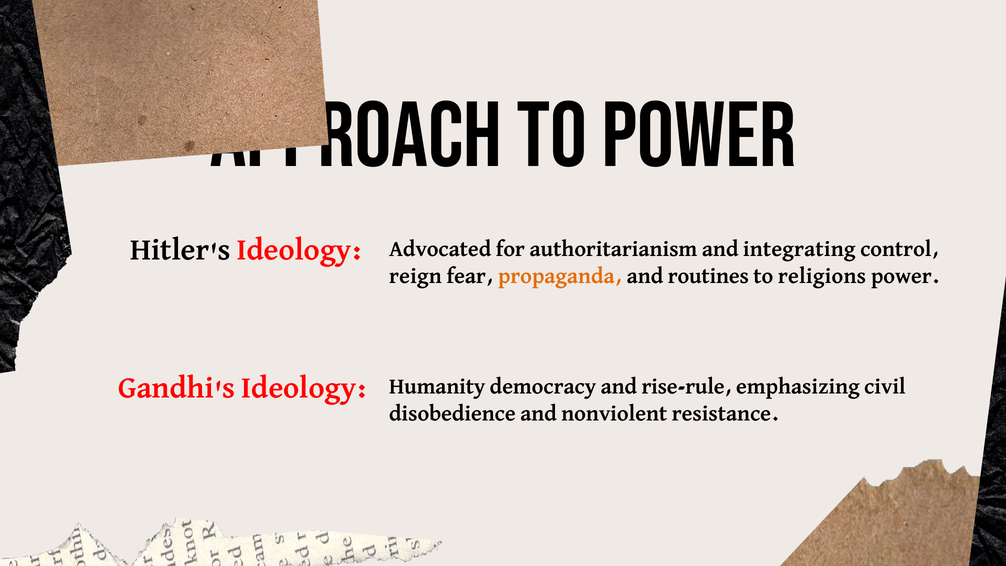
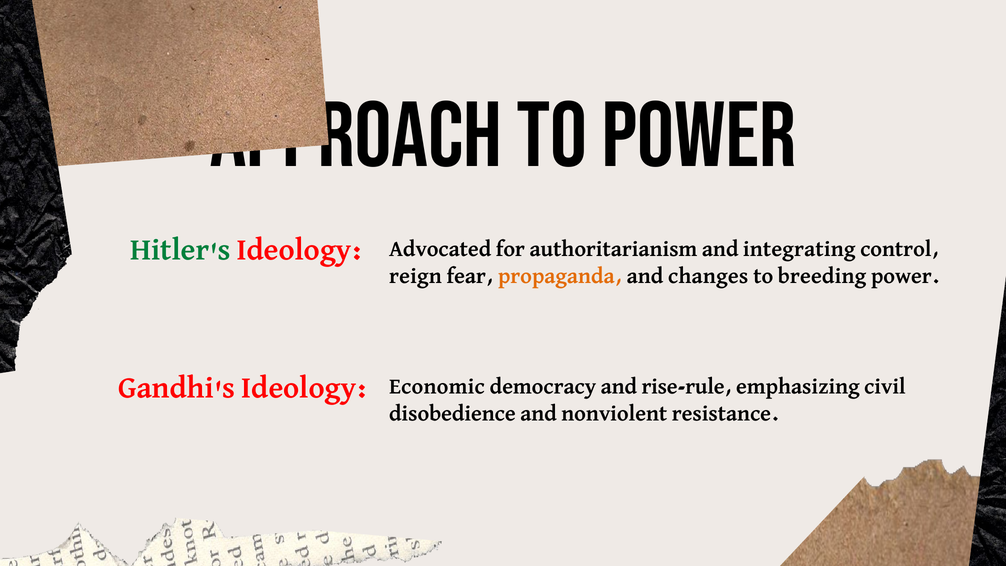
Hitler's colour: black -> green (180, 250)
routines: routines -> changes (708, 276)
religions: religions -> breeding (822, 276)
Humanity: Humanity -> Economic (437, 387)
